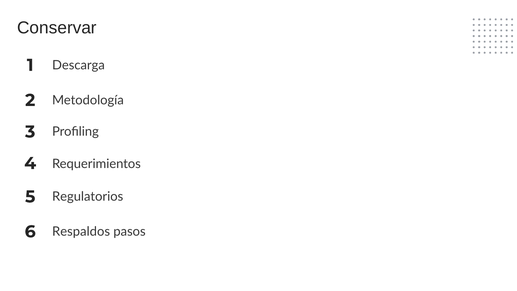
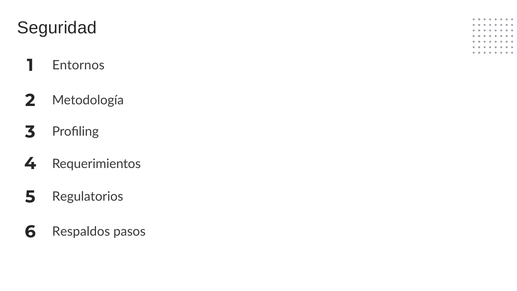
Conservar: Conservar -> Seguridad (57, 28)
Descarga: Descarga -> Entornos (78, 65)
